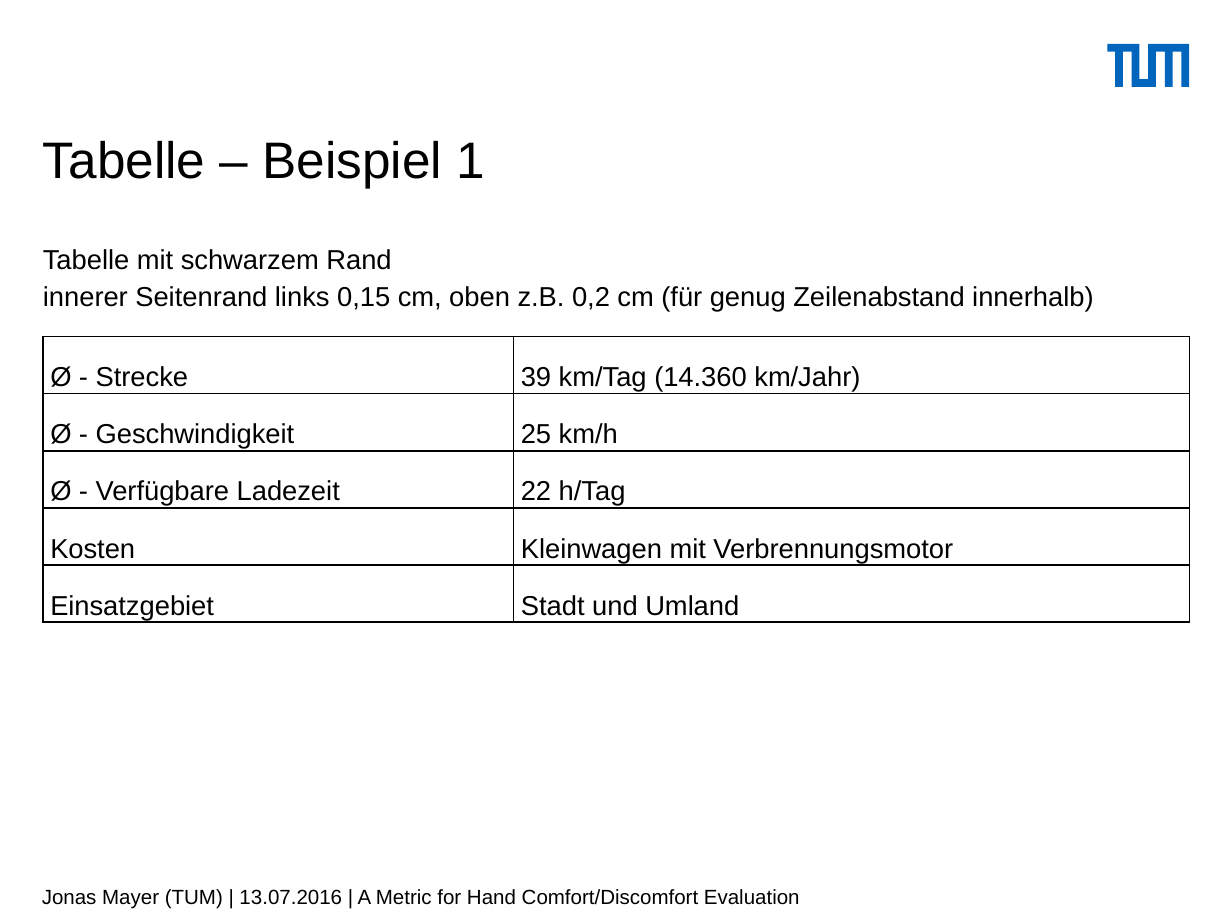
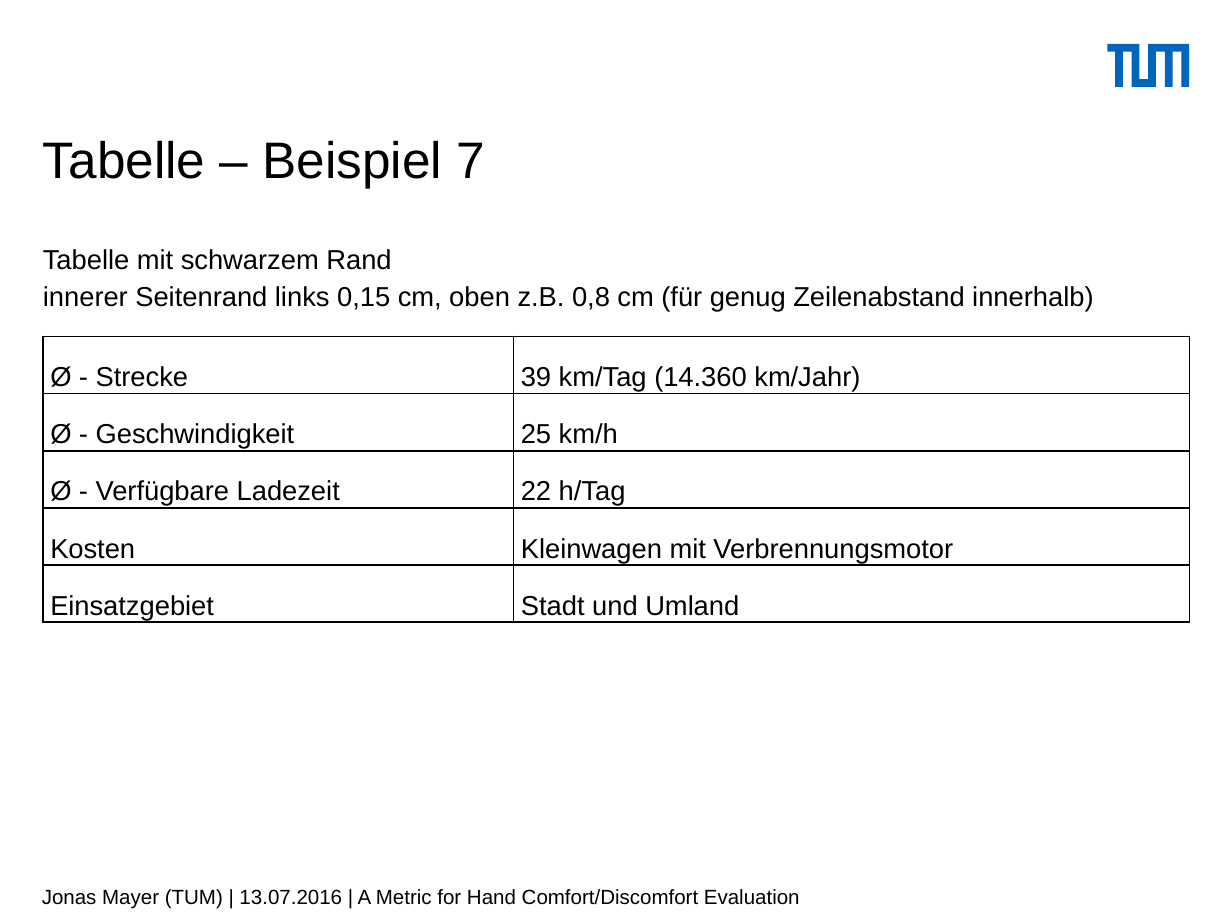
1: 1 -> 7 (471, 162)
0,2: 0,2 -> 0,8 (591, 298)
